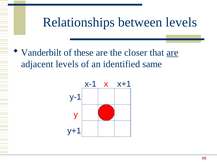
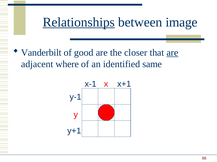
Relationships underline: none -> present (79, 22)
between levels: levels -> image (181, 22)
these: these -> good (84, 53)
adjacent levels: levels -> where (67, 64)
